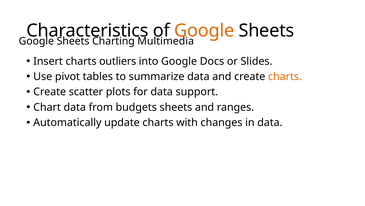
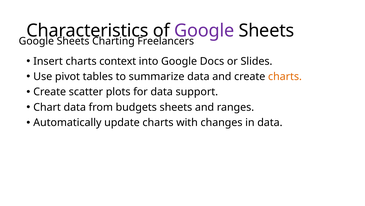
Google colour: orange -> purple (204, 31)
Multimedia: Multimedia -> Freelancers (166, 41)
outliers: outliers -> context (118, 61)
